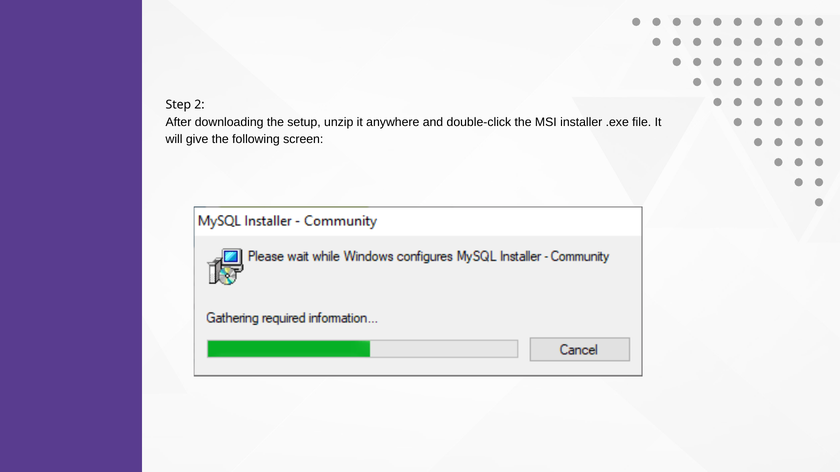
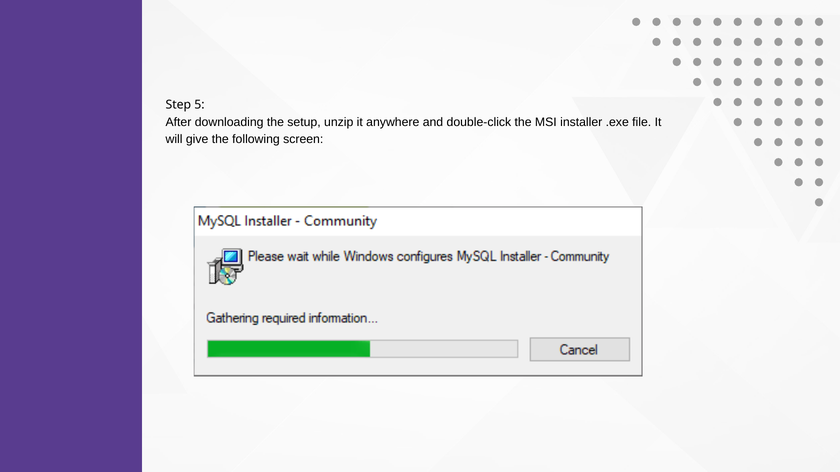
2: 2 -> 5 (199, 105)
